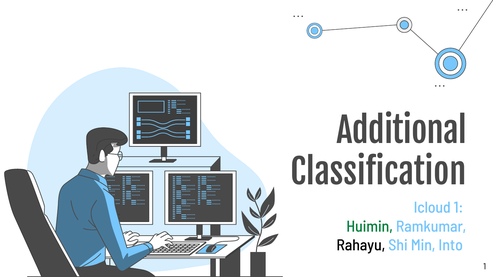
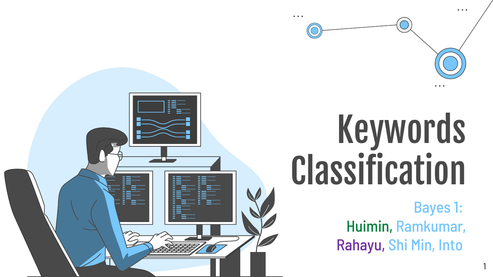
Additional: Additional -> Keywords (401, 132)
Icloud: Icloud -> Bayes (432, 208)
Rahayu colour: black -> purple (361, 246)
